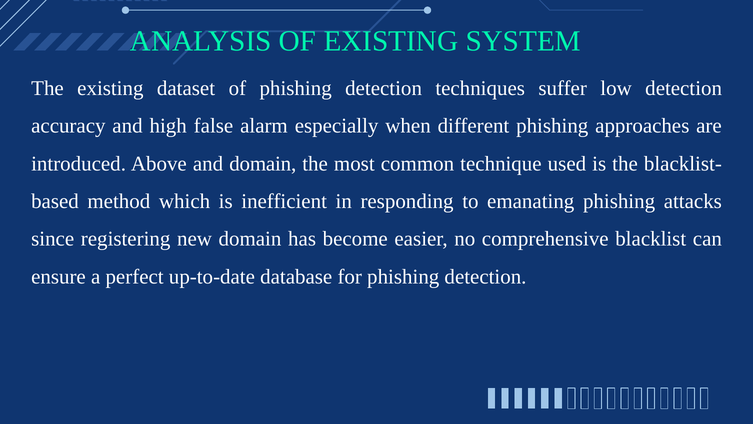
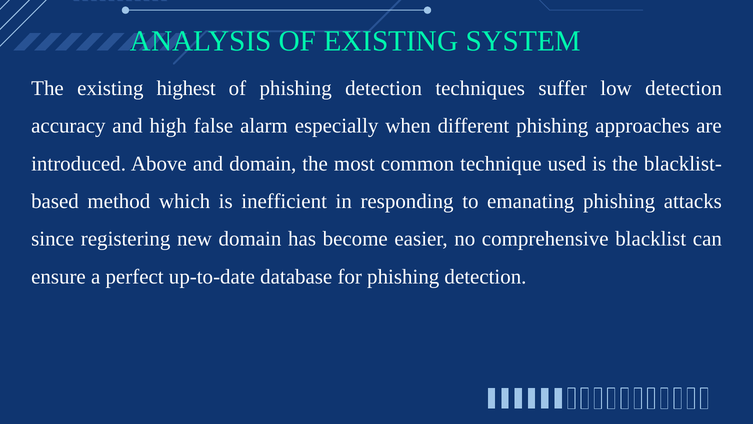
dataset: dataset -> highest (186, 88)
